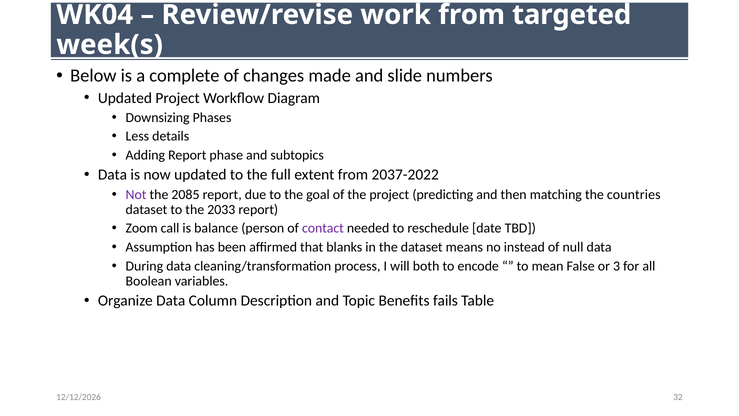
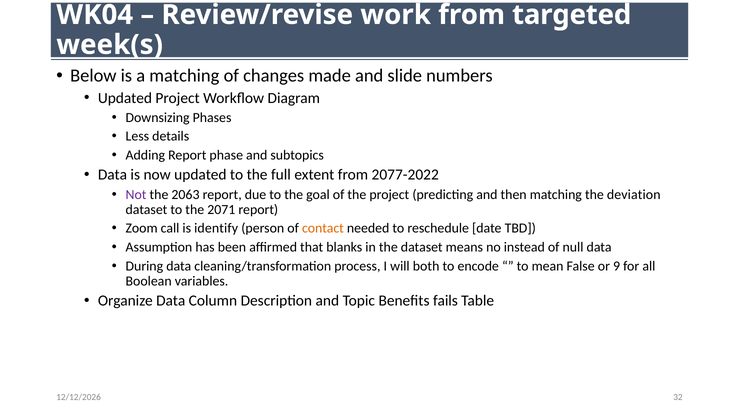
a complete: complete -> matching (184, 76)
2037-2022: 2037-2022 -> 2077-2022 (405, 175)
2085: 2085 -> 2063 (185, 194)
countries: countries -> deviation (634, 194)
2033: 2033 -> 2071 (221, 209)
balance: balance -> identify (216, 228)
contact colour: purple -> orange (323, 228)
3: 3 -> 9 (617, 266)
